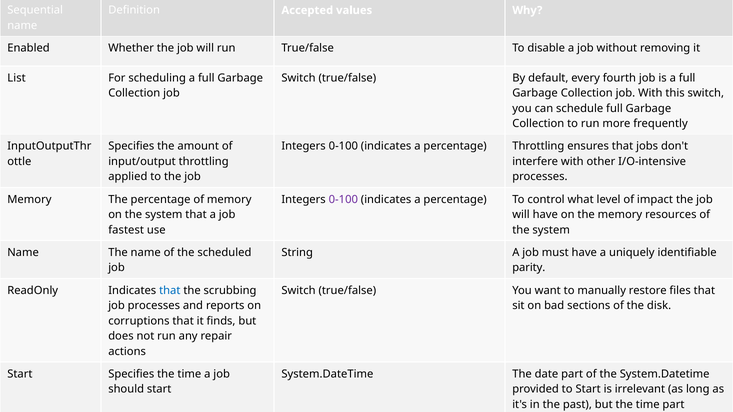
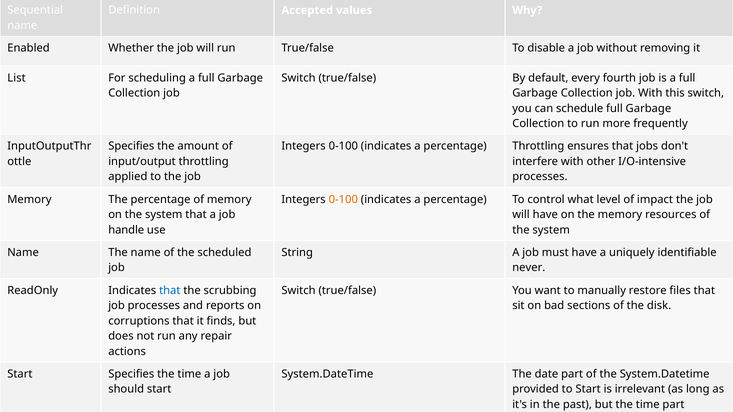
0-100 colour: purple -> orange (343, 199)
fastest: fastest -> handle (126, 230)
parity: parity -> never (529, 268)
